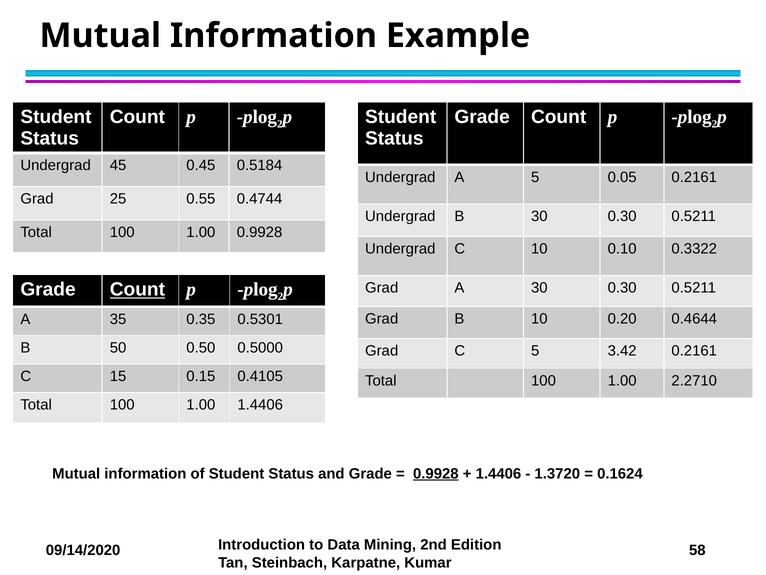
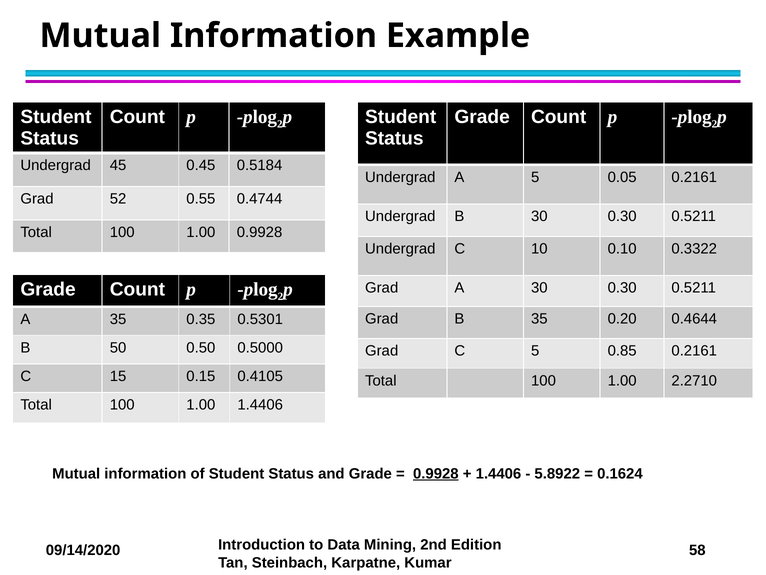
25: 25 -> 52 (118, 199)
Count underline: present -> none (137, 289)
B 10: 10 -> 35 (539, 319)
3.42: 3.42 -> 0.85 (622, 351)
1.3720: 1.3720 -> 5.8922 (557, 473)
